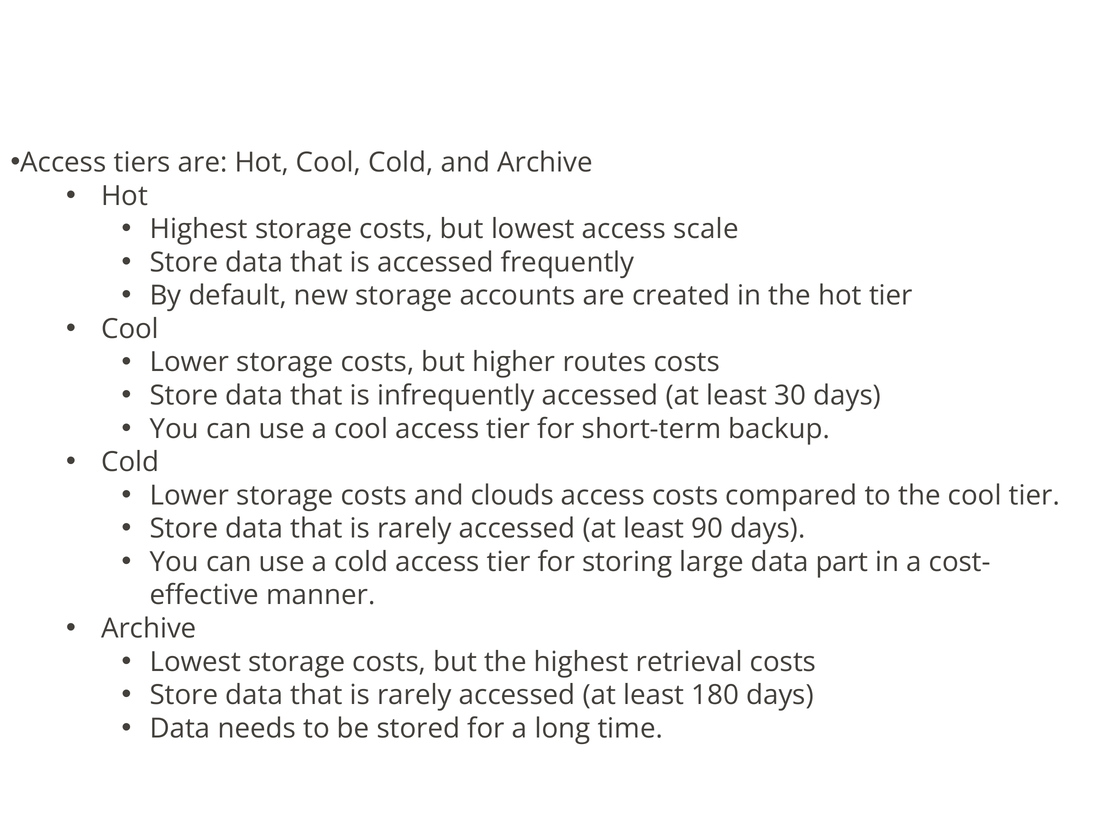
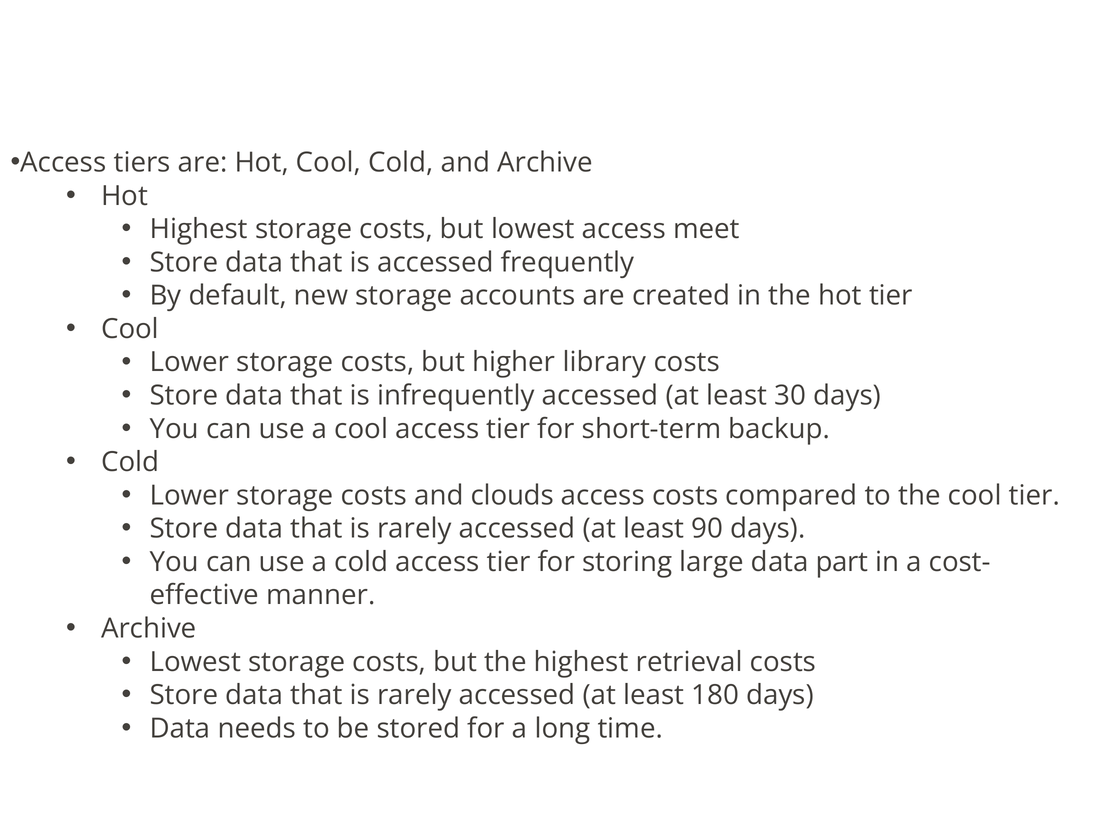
scale: scale -> meet (706, 229)
routes: routes -> library (604, 363)
